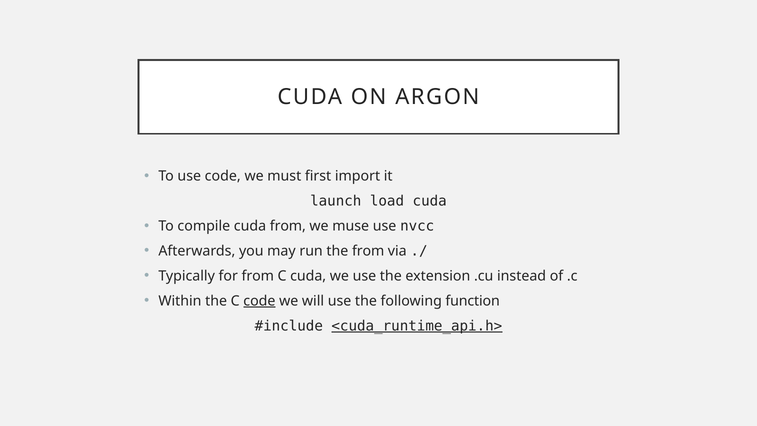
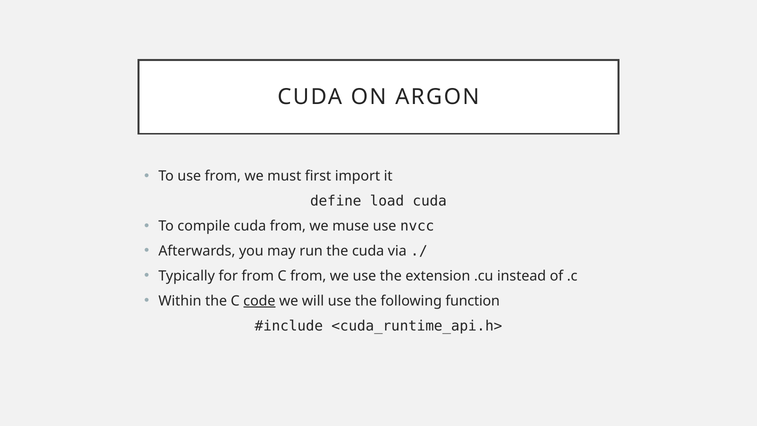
use code: code -> from (223, 176)
launch: launch -> define (336, 201)
the from: from -> cuda (368, 251)
C cuda: cuda -> from (308, 276)
<cuda_runtime_api.h> underline: present -> none (417, 326)
